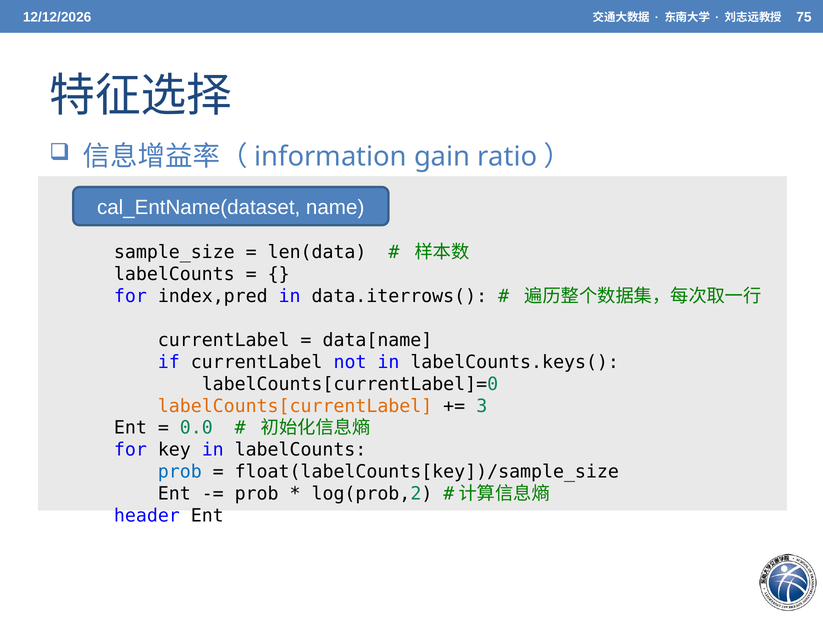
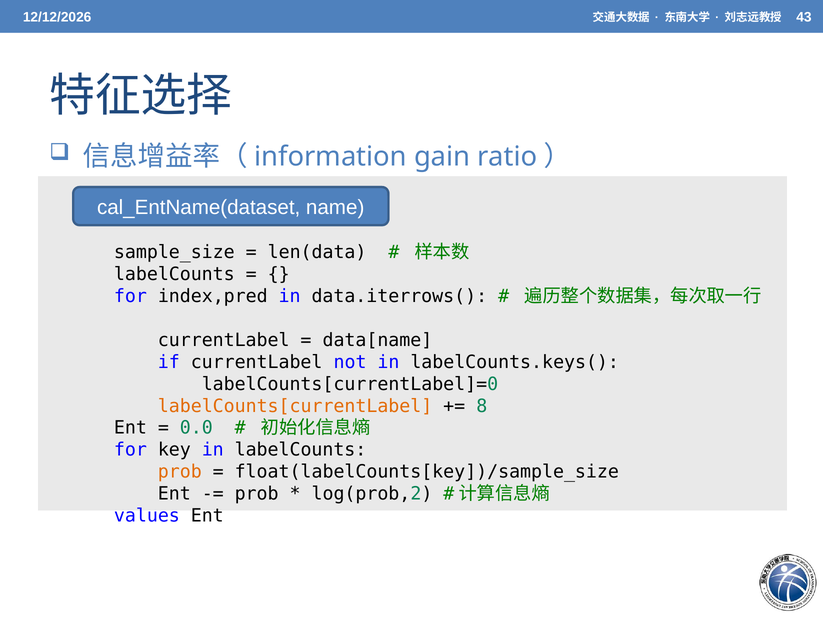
75: 75 -> 43 (804, 17)
3: 3 -> 8 (482, 405)
prob colour: blue -> orange (180, 471)
header: header -> values (147, 515)
